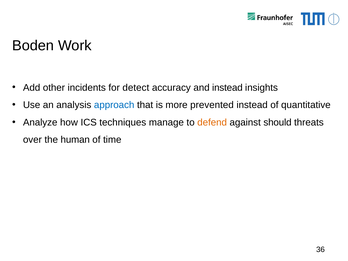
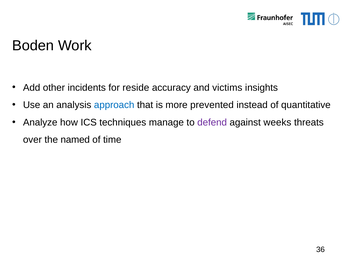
detect: detect -> reside (136, 88)
and instead: instead -> victims (227, 88)
defend colour: orange -> purple (212, 122)
should: should -> weeks (277, 122)
human: human -> named (75, 140)
